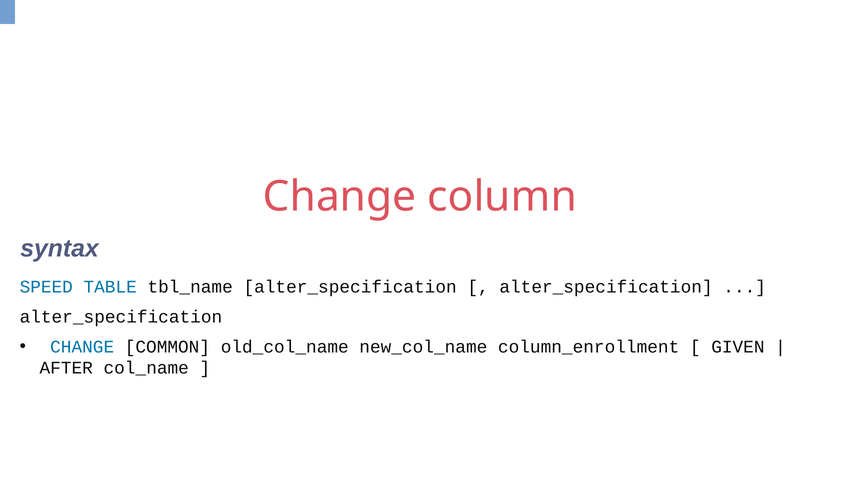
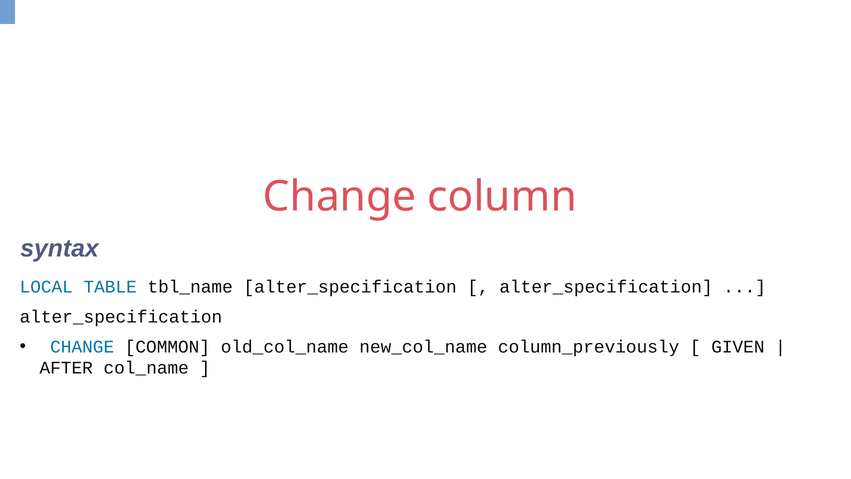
SPEED: SPEED -> LOCAL (46, 287)
column_enrollment: column_enrollment -> column_previously (589, 346)
